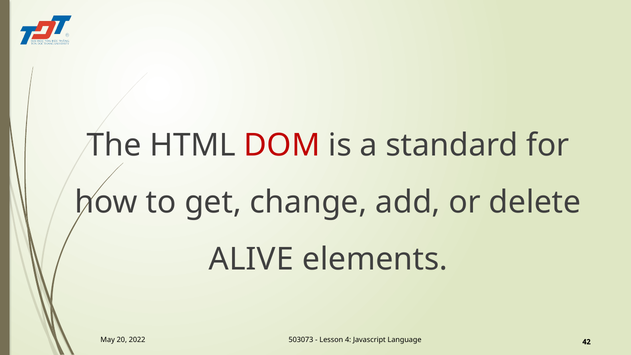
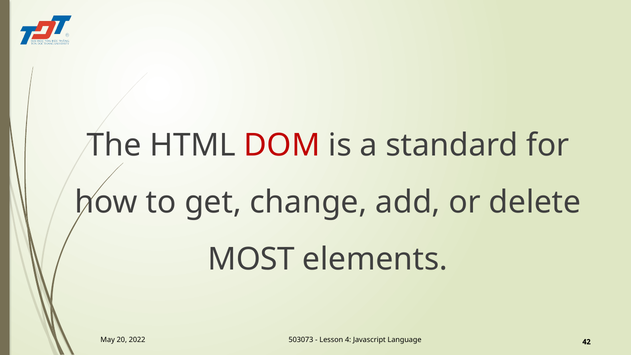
ALIVE: ALIVE -> MOST (251, 259)
